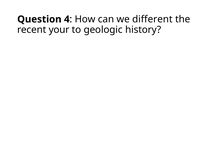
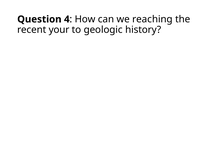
different: different -> reaching (152, 19)
